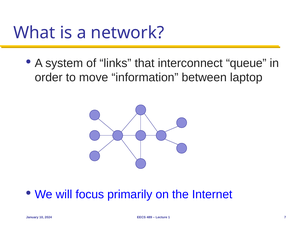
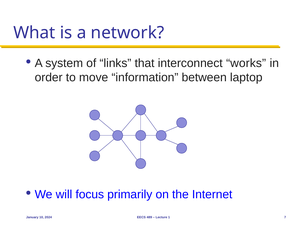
queue: queue -> works (246, 63)
